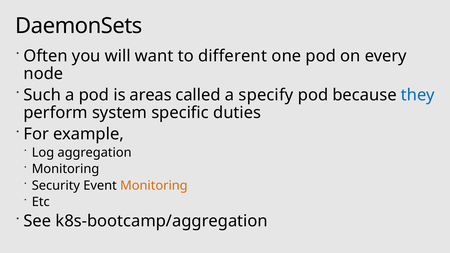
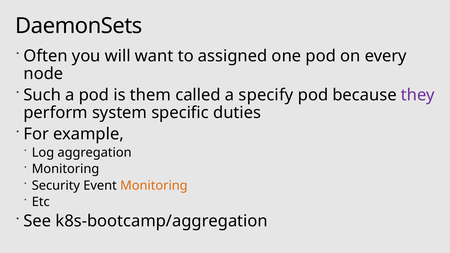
different: different -> assigned (233, 56)
areas: areas -> them (150, 95)
they colour: blue -> purple (418, 95)
